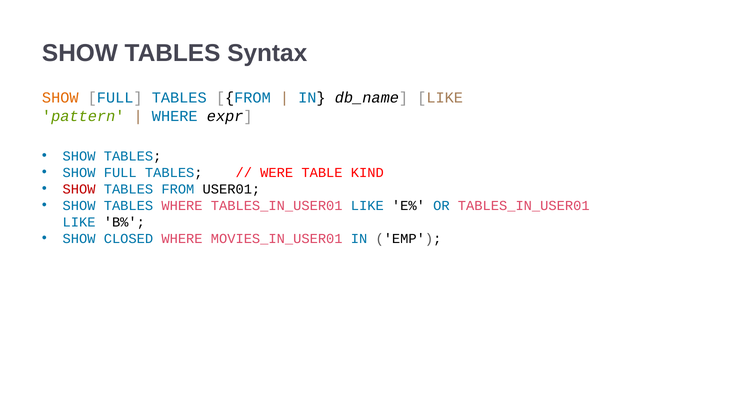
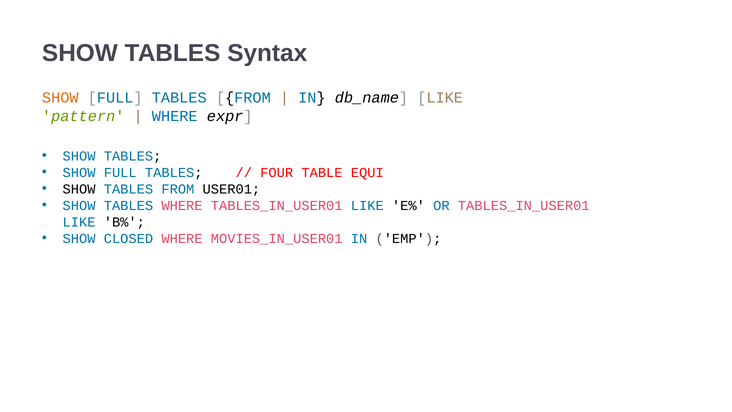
WERE: WERE -> FOUR (277, 173)
KIND: KIND -> EQUI (367, 173)
SHOW colour: red -> black (79, 189)
